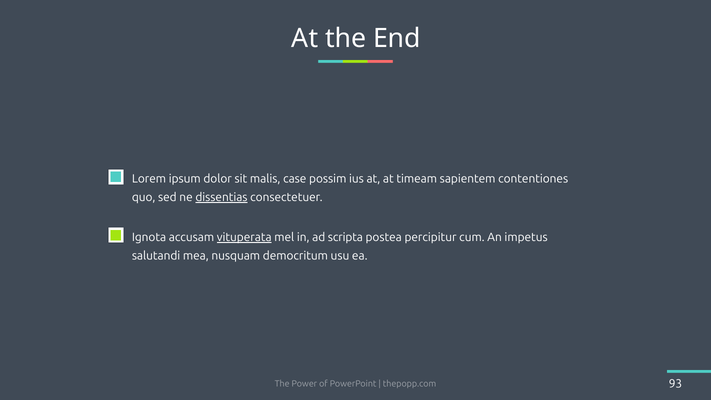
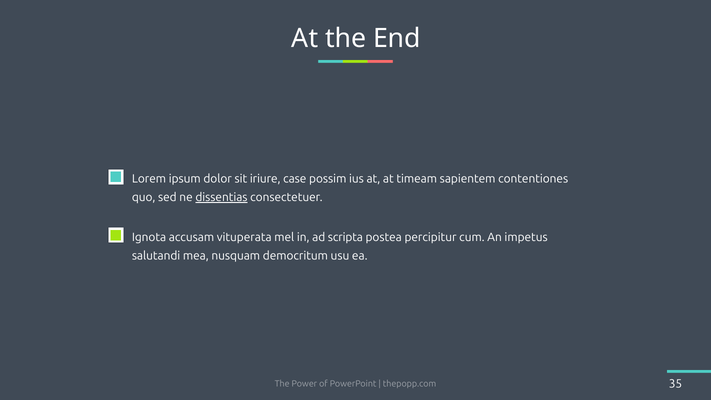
malis: malis -> iriure (265, 179)
vituperata underline: present -> none (244, 237)
93: 93 -> 35 (675, 384)
